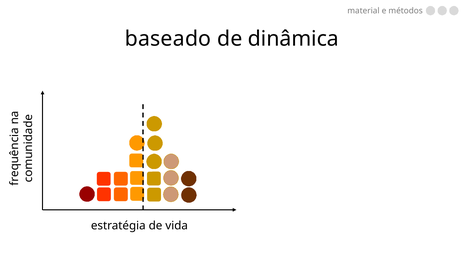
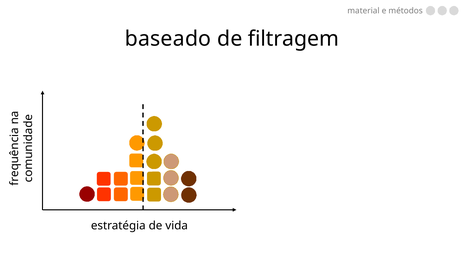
dinâmica: dinâmica -> filtragem (293, 39)
